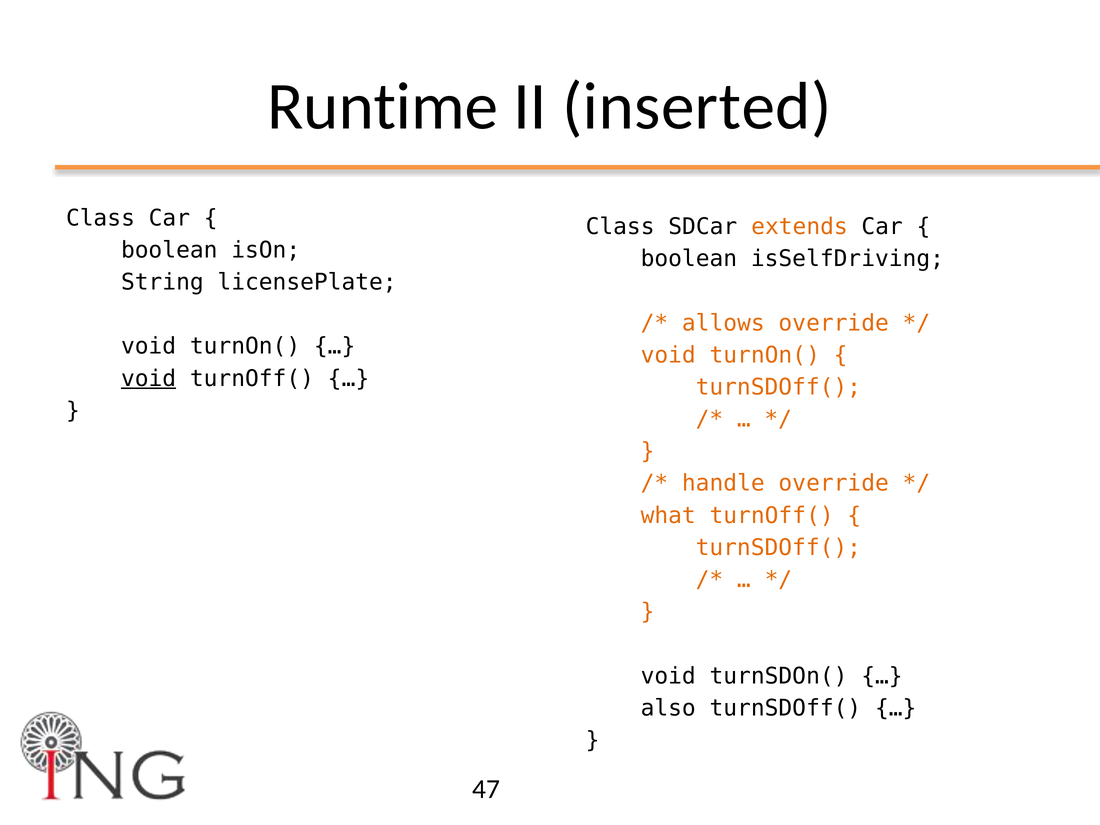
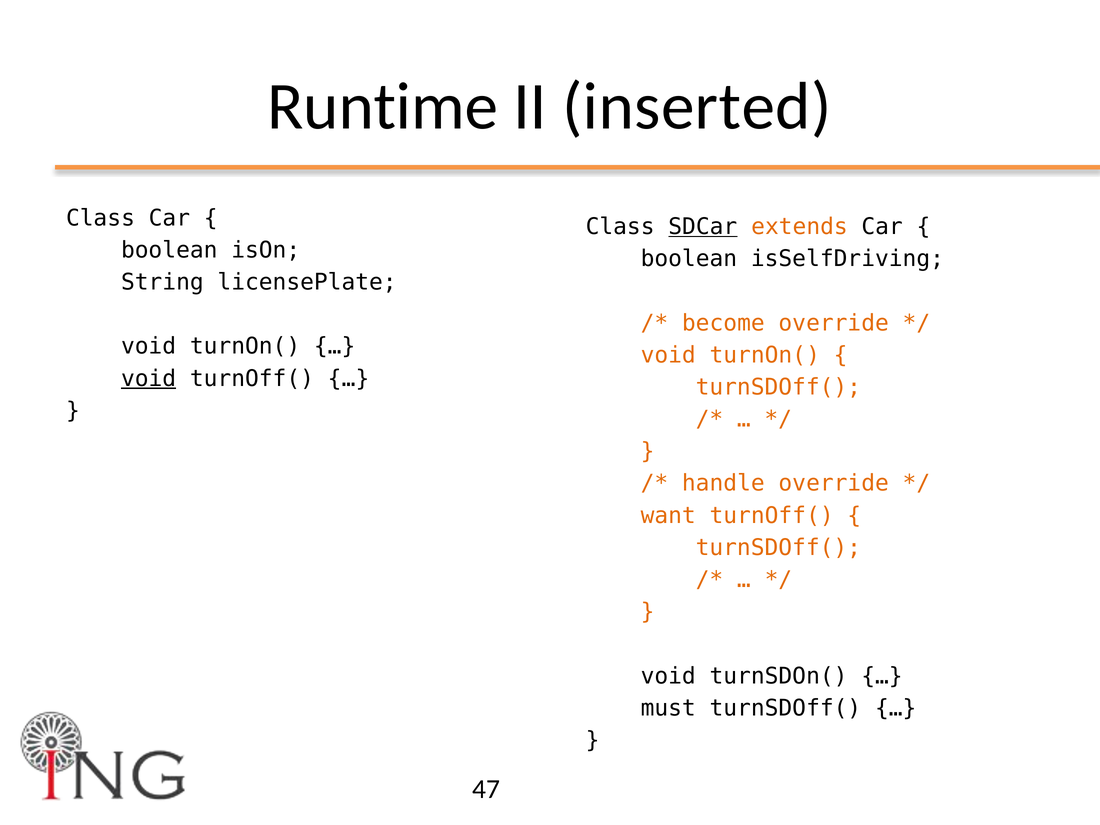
SDCar underline: none -> present (703, 227)
allows: allows -> become (723, 323)
what: what -> want (668, 516)
also: also -> must (668, 708)
